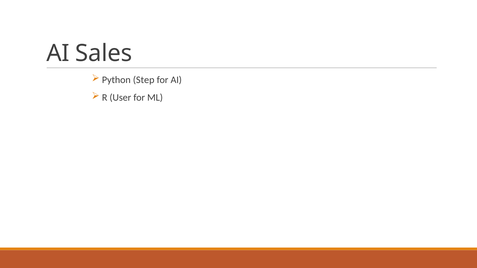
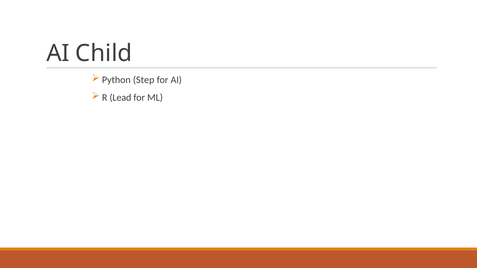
Sales: Sales -> Child (104, 53)
User: User -> Lead (120, 98)
